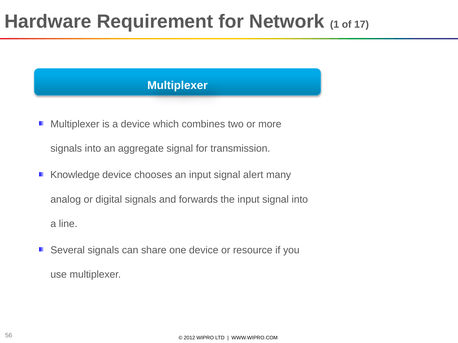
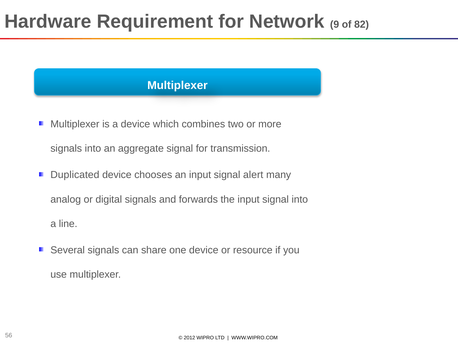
1: 1 -> 9 (335, 24)
17: 17 -> 82 (362, 24)
Knowledge: Knowledge -> Duplicated (75, 175)
